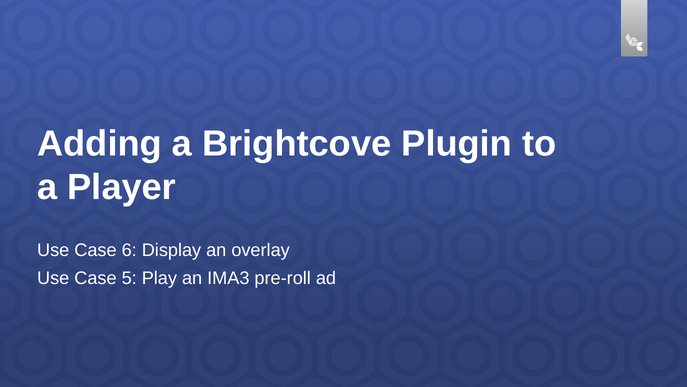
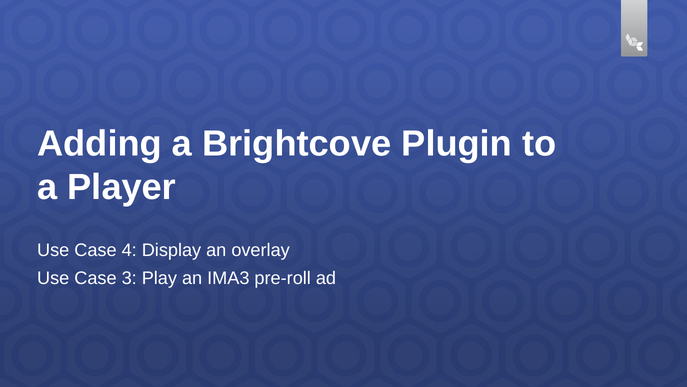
6: 6 -> 4 (129, 250)
5: 5 -> 3 (129, 278)
